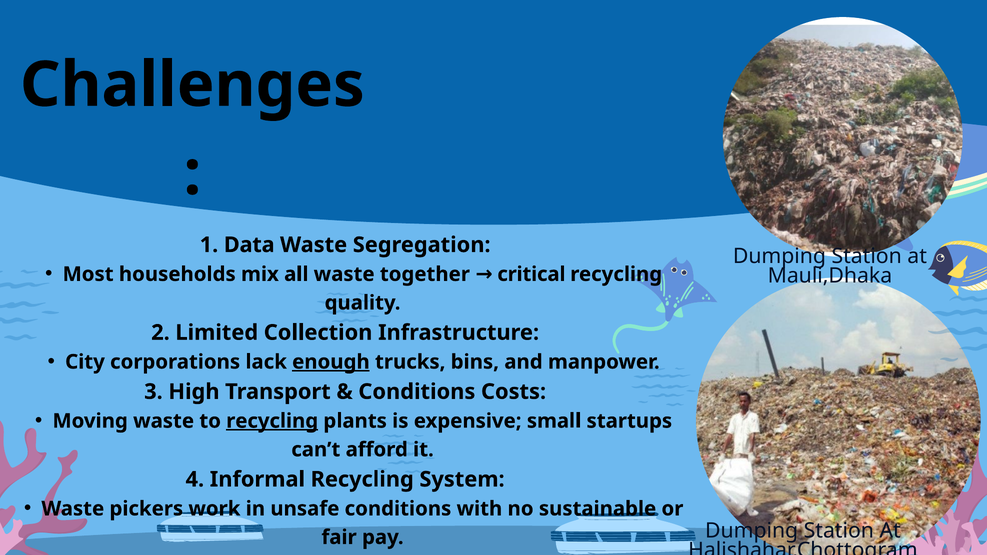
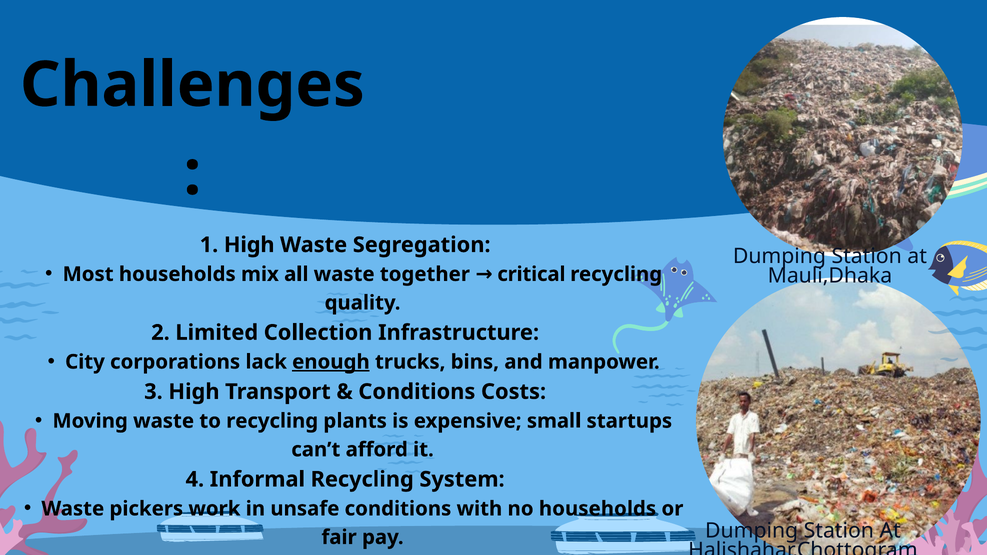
1 Data: Data -> High (249, 245)
recycling underline: present -> none (272, 421)
no sustainable: sustainable -> households (598, 509)
